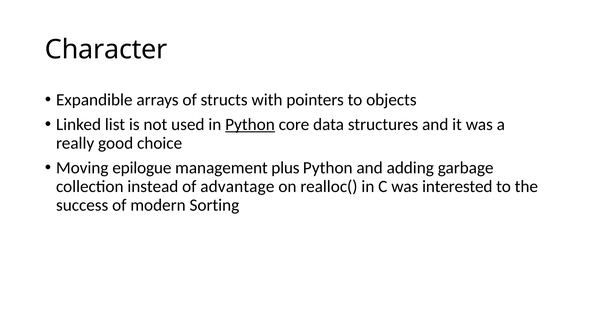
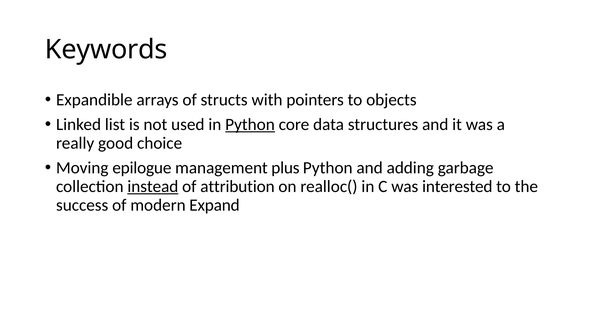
Character: Character -> Keywords (106, 50)
instead underline: none -> present (153, 186)
advantage: advantage -> attribution (237, 186)
Sorting: Sorting -> Expand (214, 205)
